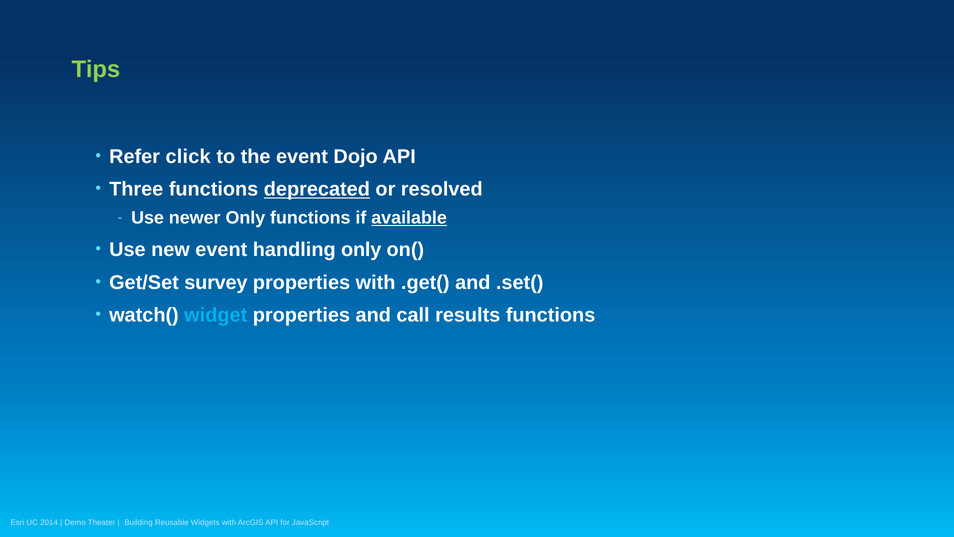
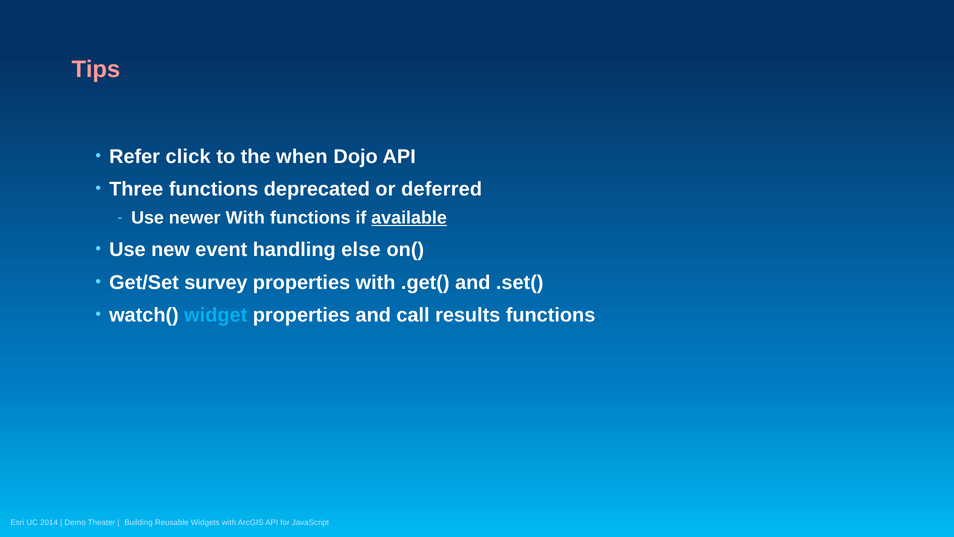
Tips colour: light green -> pink (96, 69)
the event: event -> when (302, 156)
deprecated underline: present -> none (317, 189)
resolved: resolved -> deferred (442, 189)
newer Only: Only -> With (245, 218)
handling only: only -> else (361, 249)
